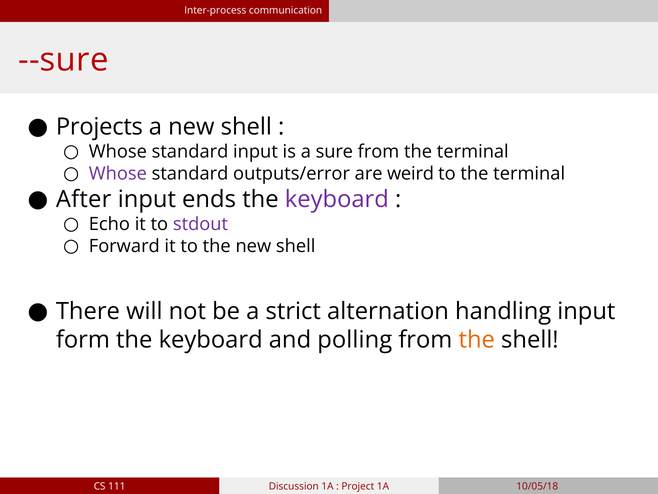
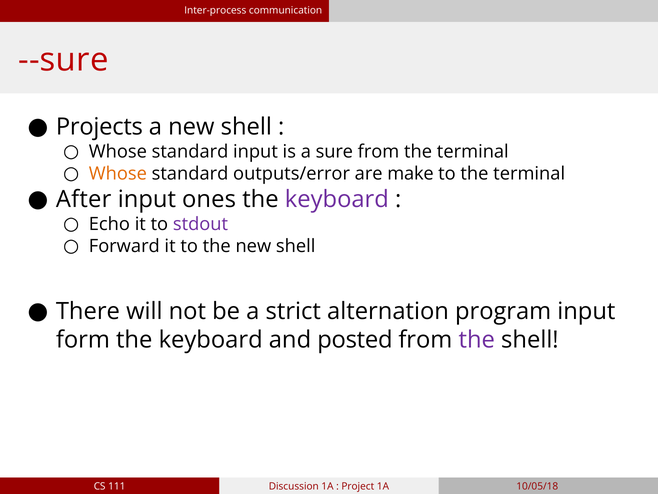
Whose colour: purple -> orange (118, 173)
weird: weird -> make (410, 173)
ends: ends -> ones (209, 199)
handling: handling -> program (503, 311)
polling: polling -> posted (355, 339)
the colour: orange -> purple (477, 339)
